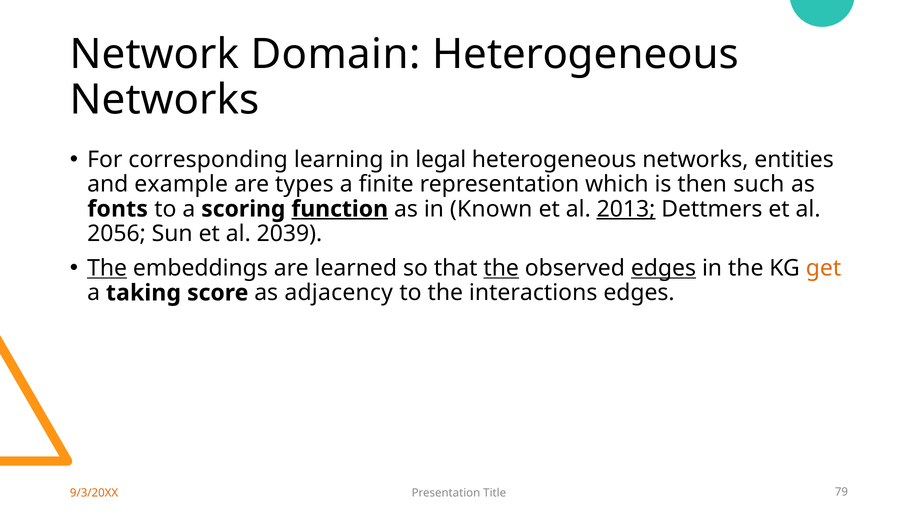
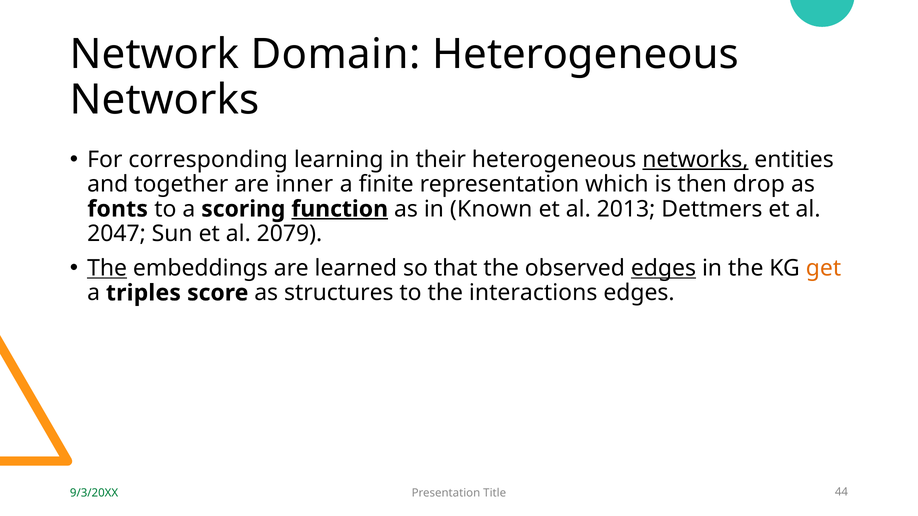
legal: legal -> their (441, 160)
networks underline: none -> present (695, 160)
example: example -> together (181, 184)
types: types -> inner (304, 184)
such: such -> drop (759, 184)
2013 underline: present -> none (626, 209)
2056: 2056 -> 2047 (116, 234)
2039: 2039 -> 2079 (289, 234)
the underline: present -> none (501, 268)
taking: taking -> triples (143, 293)
adjacency: adjacency -> structures (339, 293)
9/3/20XX colour: orange -> green (94, 493)
79: 79 -> 44 (841, 492)
